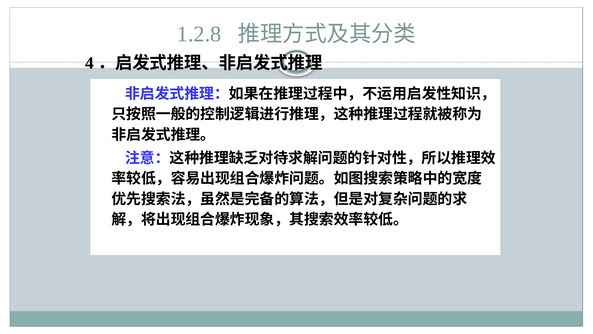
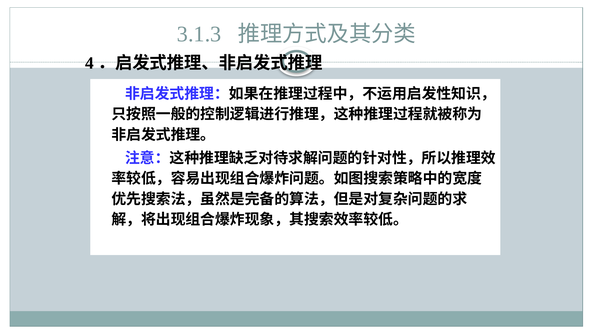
1.2.8: 1.2.8 -> 3.1.3 (199, 34)
